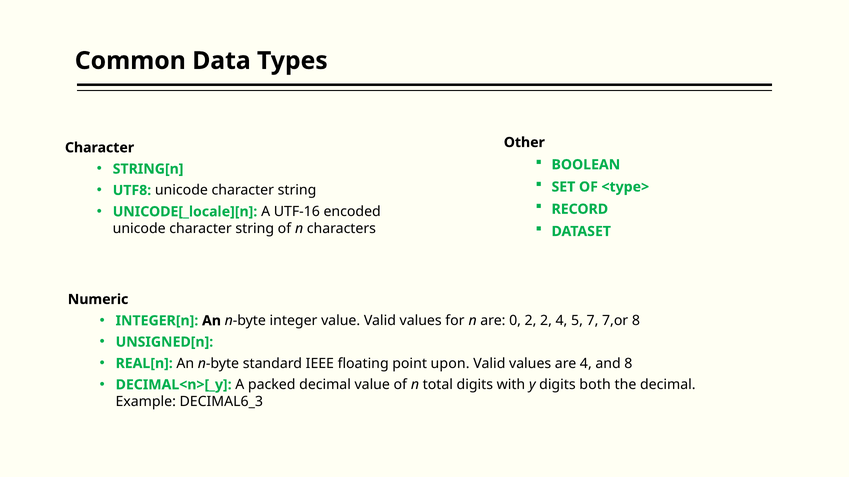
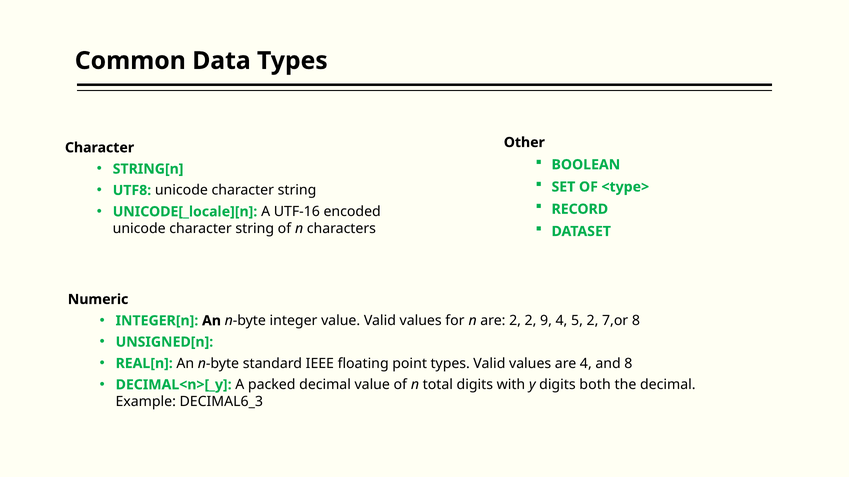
are 0: 0 -> 2 (515, 321)
2 2: 2 -> 9 (546, 321)
5 7: 7 -> 2 (592, 321)
point upon: upon -> types (450, 364)
